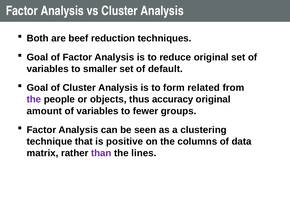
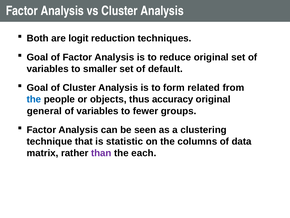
beef: beef -> logit (79, 38)
the colour: purple -> blue (34, 99)
amount: amount -> general (44, 111)
positive: positive -> statistic (125, 141)
lines: lines -> each (144, 153)
